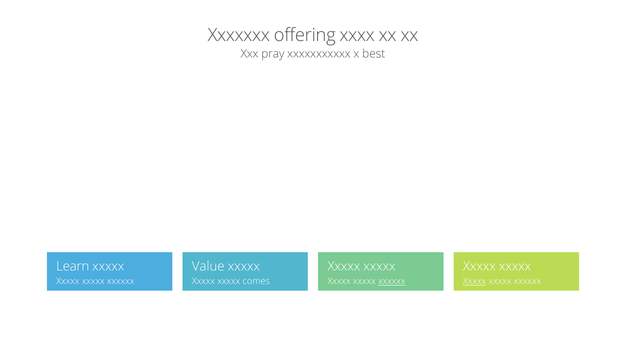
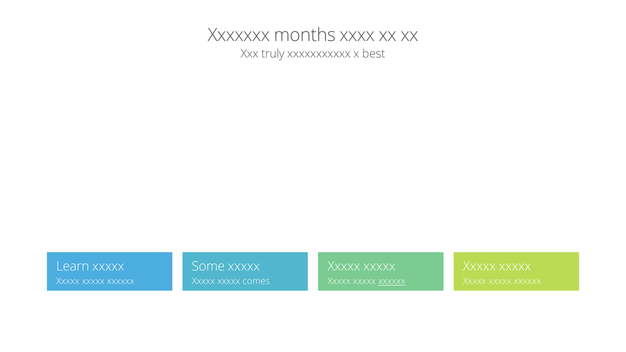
offering: offering -> months (305, 35)
pray: pray -> truly (273, 54)
Value: Value -> Some (208, 266)
Xxxxx underline: present -> none (475, 281)
